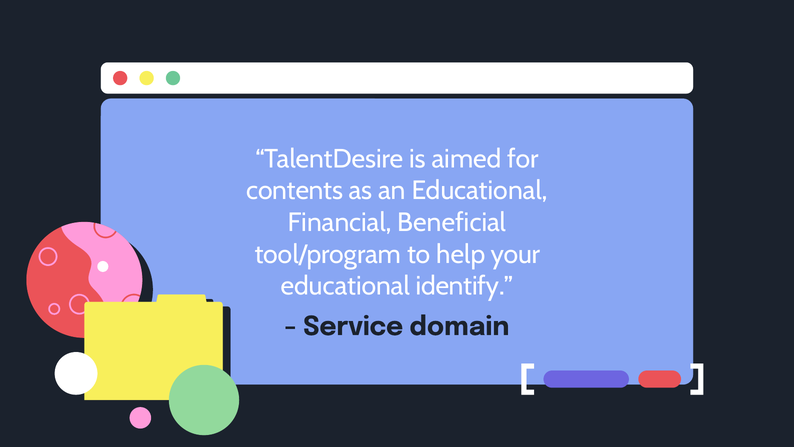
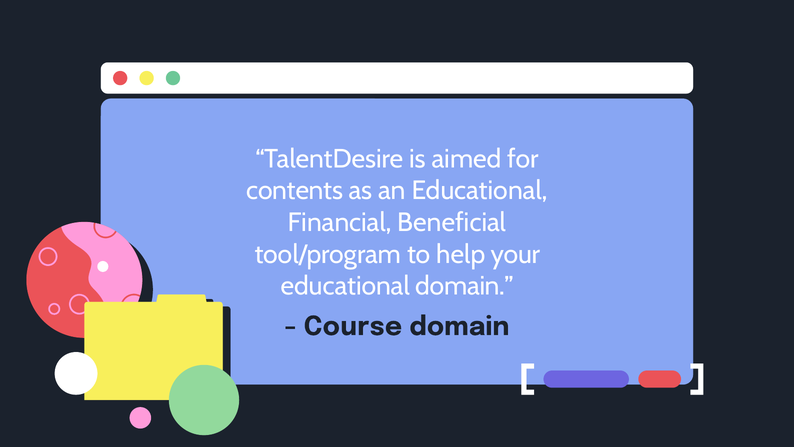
educational identify: identify -> domain (465, 286)
Service: Service -> Course (353, 326)
